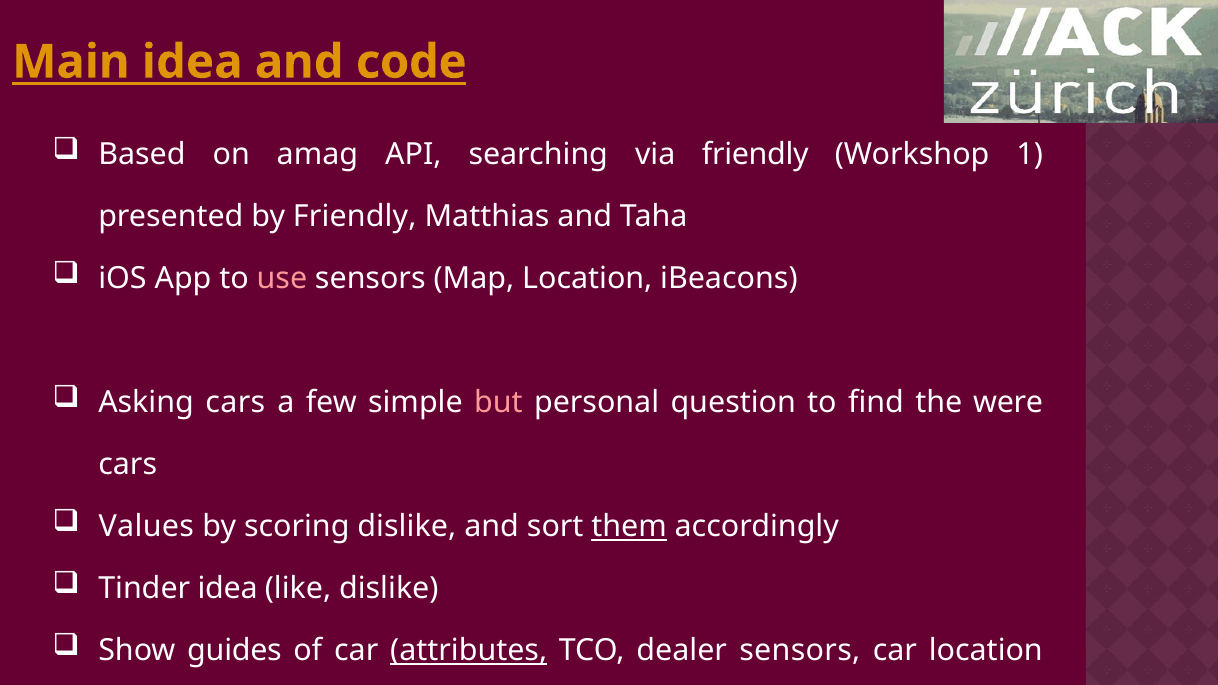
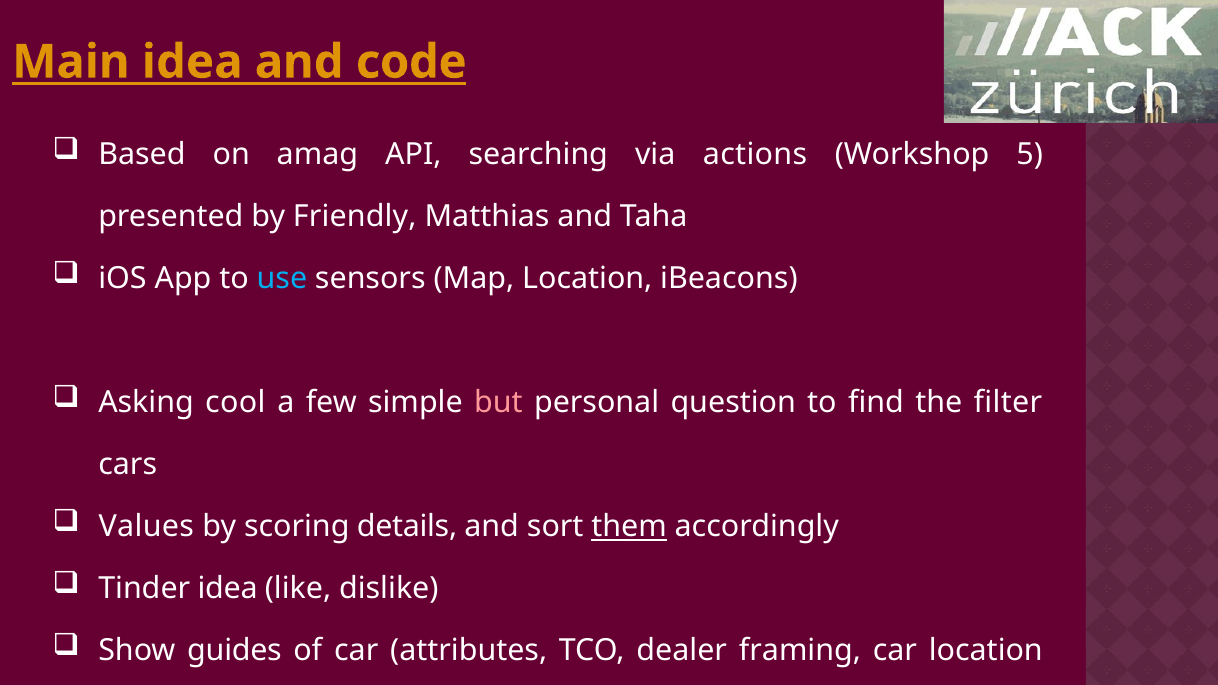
via friendly: friendly -> actions (755, 154)
1: 1 -> 5 (1030, 154)
use colour: pink -> light blue (282, 278)
Asking cars: cars -> cool (235, 403)
were: were -> filter (1008, 403)
scoring dislike: dislike -> details (407, 527)
attributes underline: present -> none (469, 651)
dealer sensors: sensors -> framing (800, 651)
